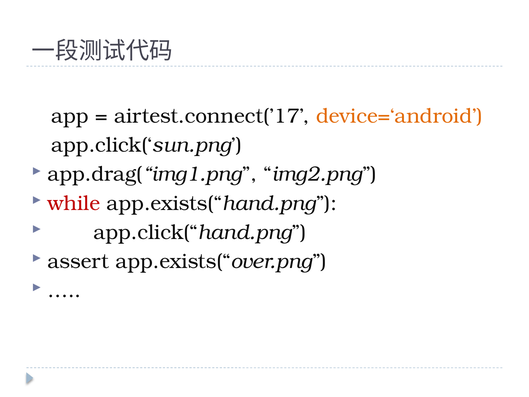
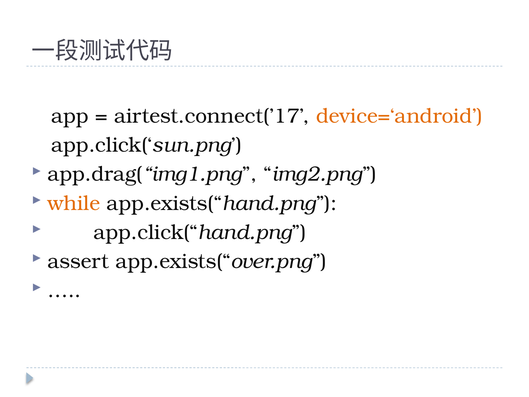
while colour: red -> orange (74, 203)
